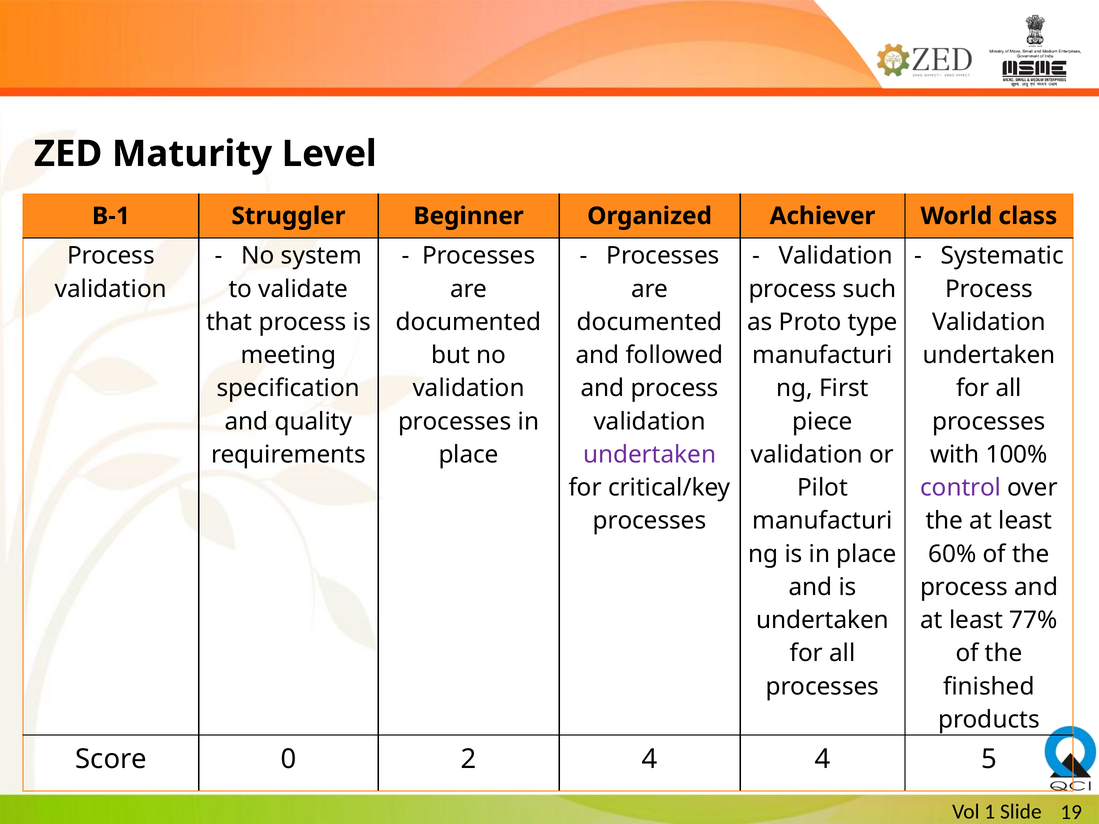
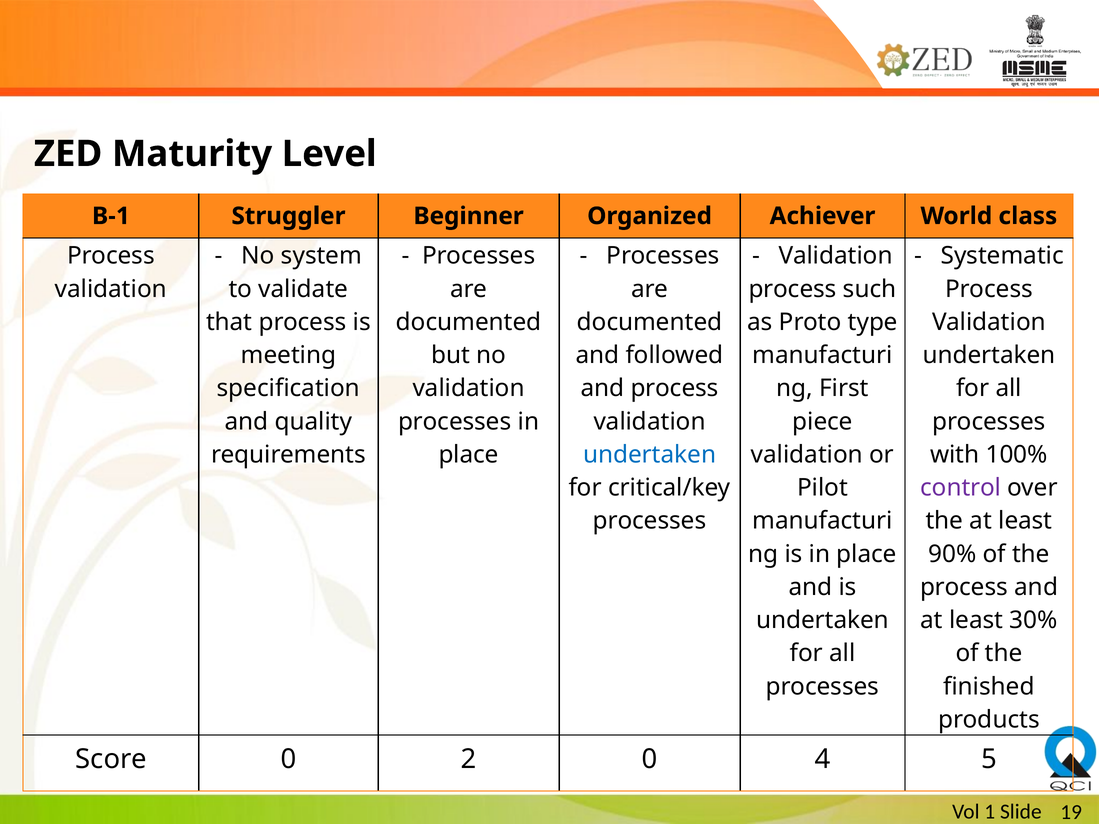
undertaken colour: purple -> blue (650, 455)
60%: 60% -> 90% (952, 554)
77%: 77% -> 30% (1033, 620)
2 4: 4 -> 0 (650, 759)
